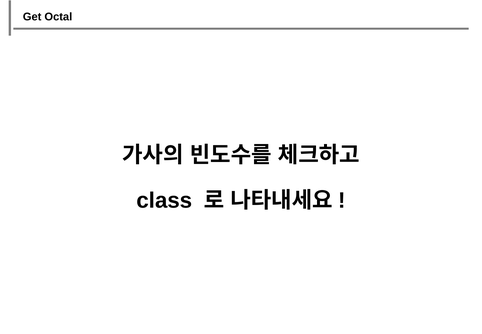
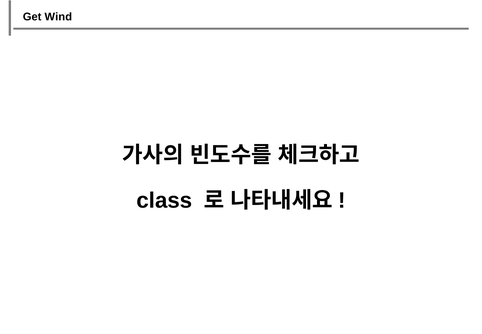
Octal: Octal -> Wind (58, 17)
